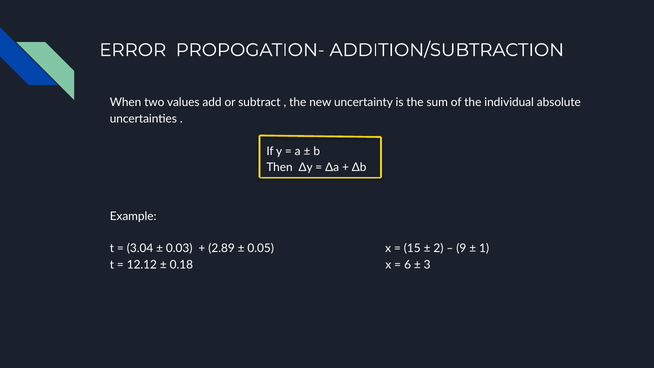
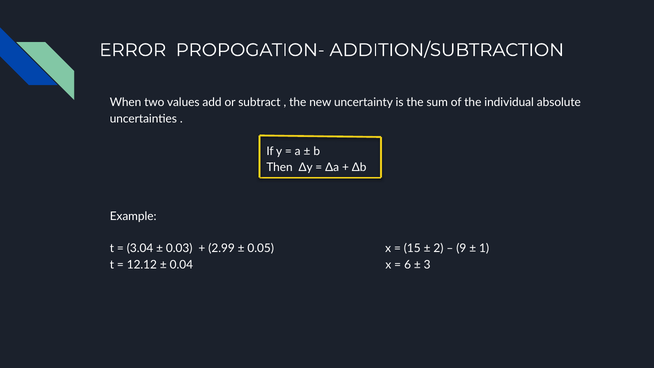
2.89: 2.89 -> 2.99 (221, 249)
0.18: 0.18 -> 0.04 (181, 265)
